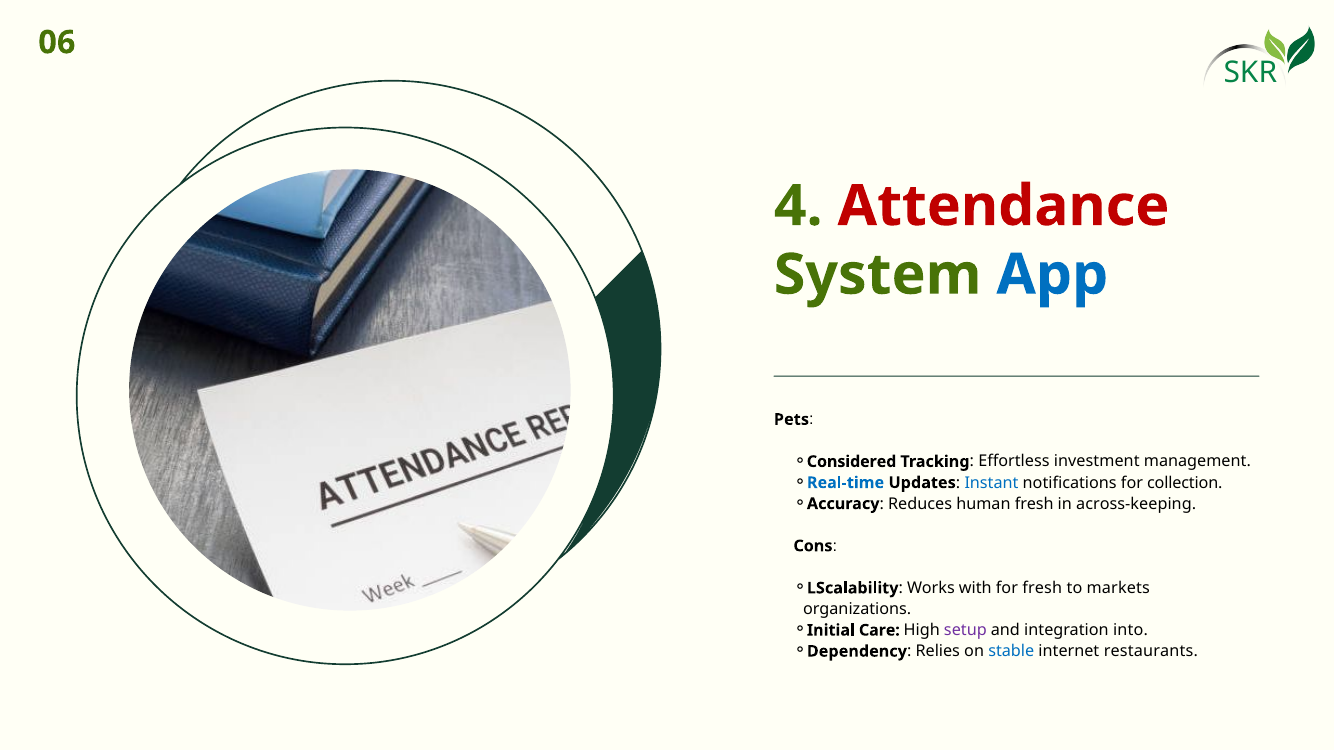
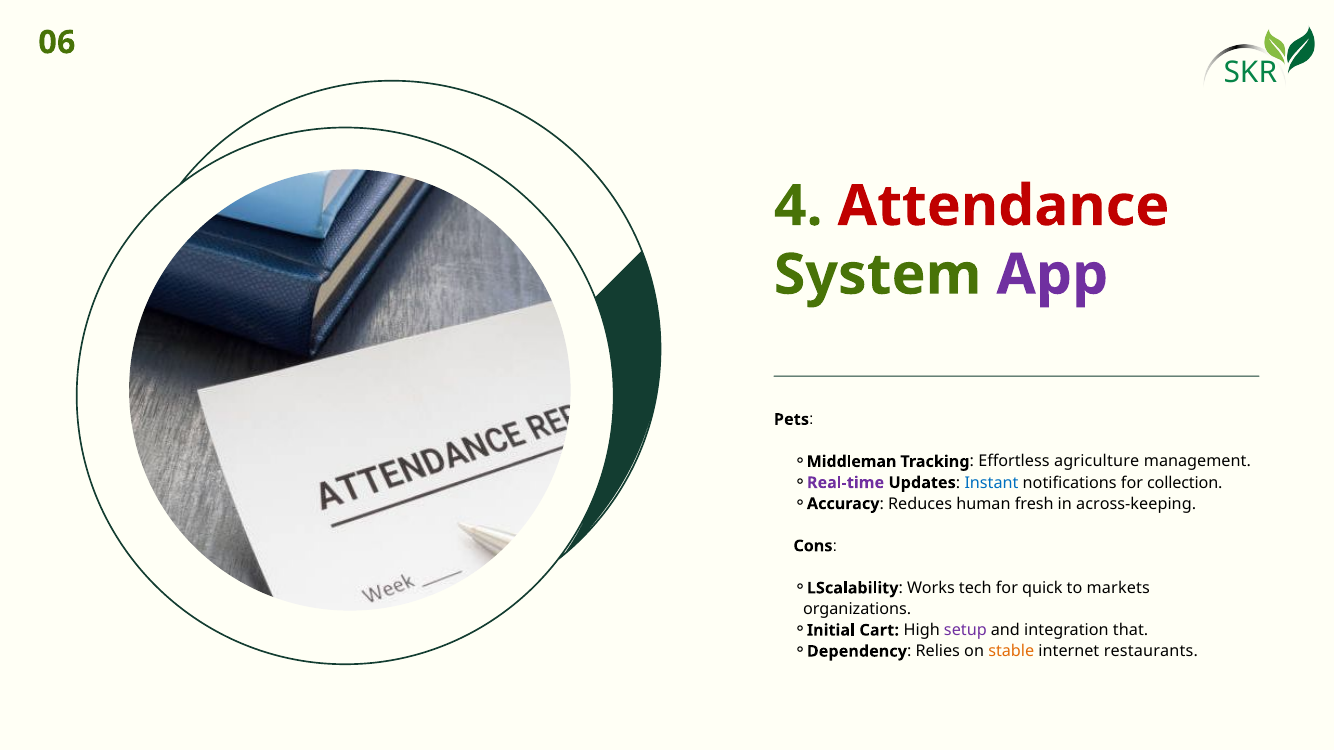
App colour: blue -> purple (1052, 275)
Considered: Considered -> Middleman (852, 462)
investment: investment -> agriculture (1097, 462)
Real-time colour: blue -> purple (846, 483)
with: with -> tech (975, 588)
for fresh: fresh -> quick (1042, 588)
Care: Care -> Cart (879, 631)
into: into -> that (1131, 631)
stable colour: blue -> orange (1011, 652)
